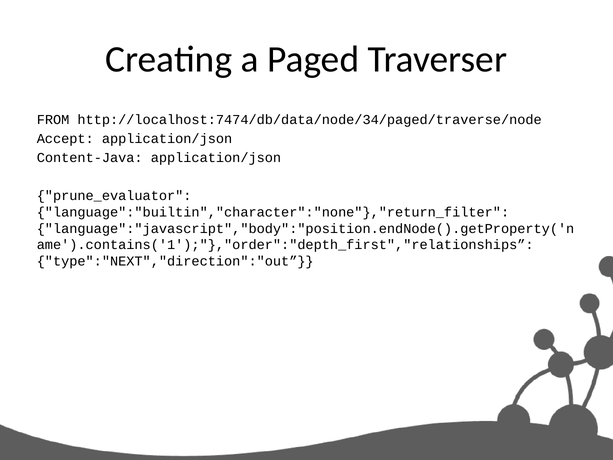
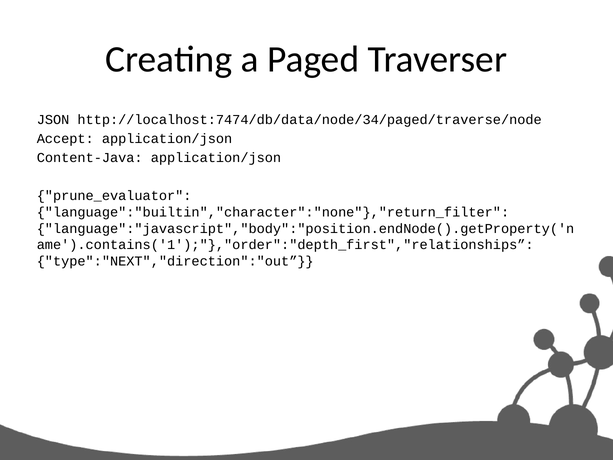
FROM: FROM -> JSON (53, 119)
